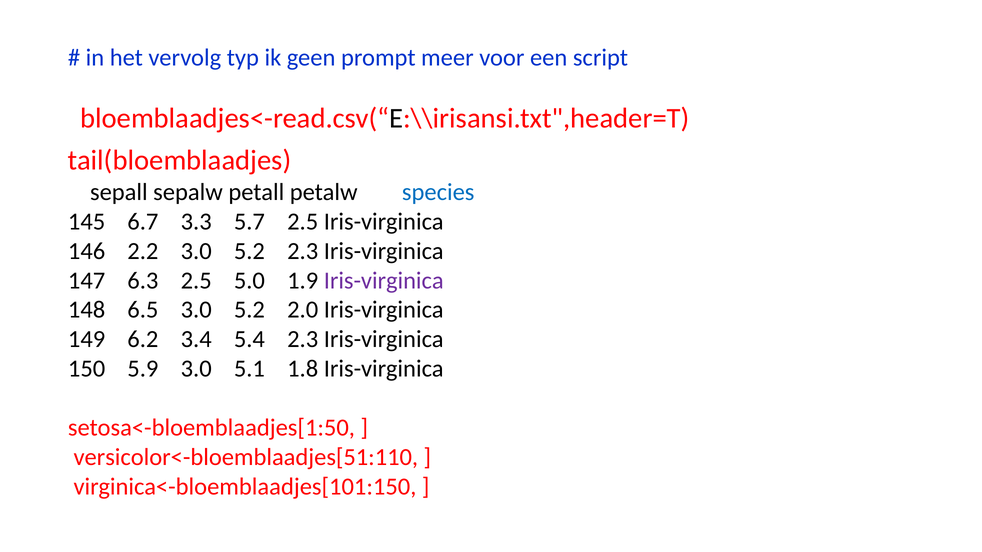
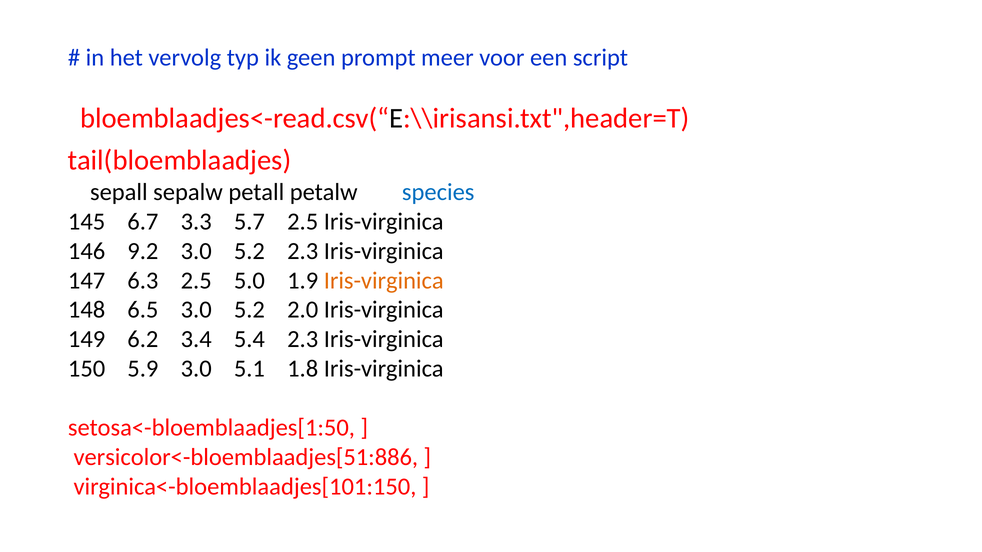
2.2: 2.2 -> 9.2 (143, 251)
Iris-virginica colour: purple -> orange (384, 281)
versicolor<-bloemblaadjes[51:110: versicolor<-bloemblaadjes[51:110 -> versicolor<-bloemblaadjes[51:886 (246, 457)
